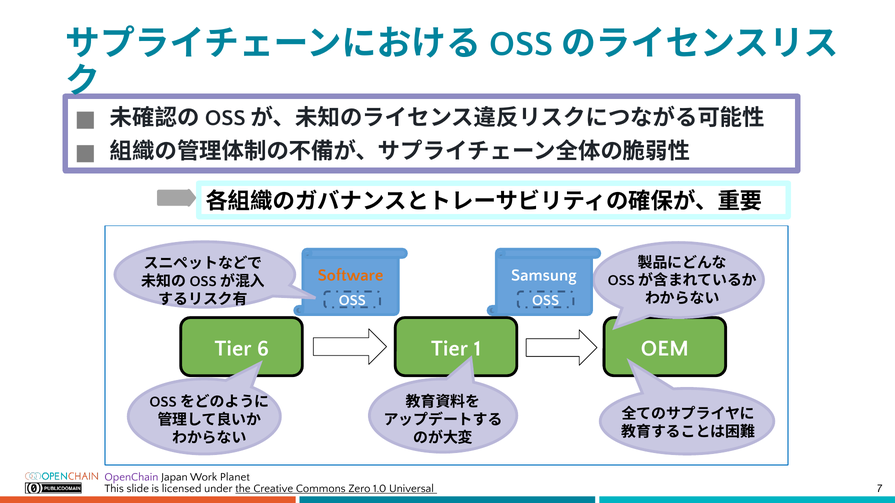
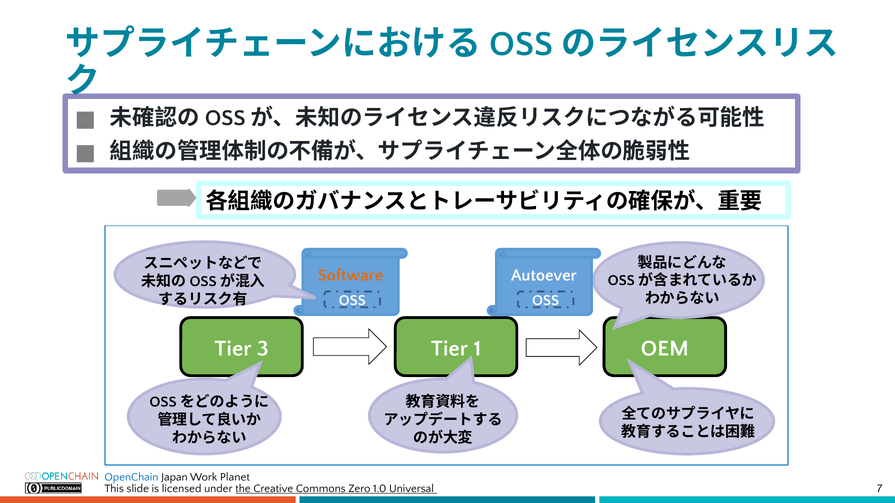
Samsung: Samsung -> Autoever (544, 275)
6: 6 -> 3 (263, 348)
OpenChain colour: purple -> blue (131, 477)
